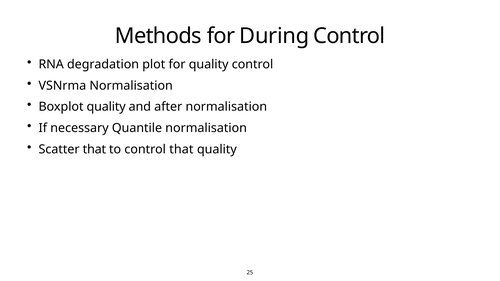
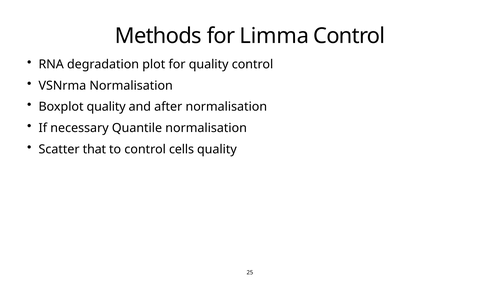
During: During -> Limma (274, 36)
control that: that -> cells (182, 149)
